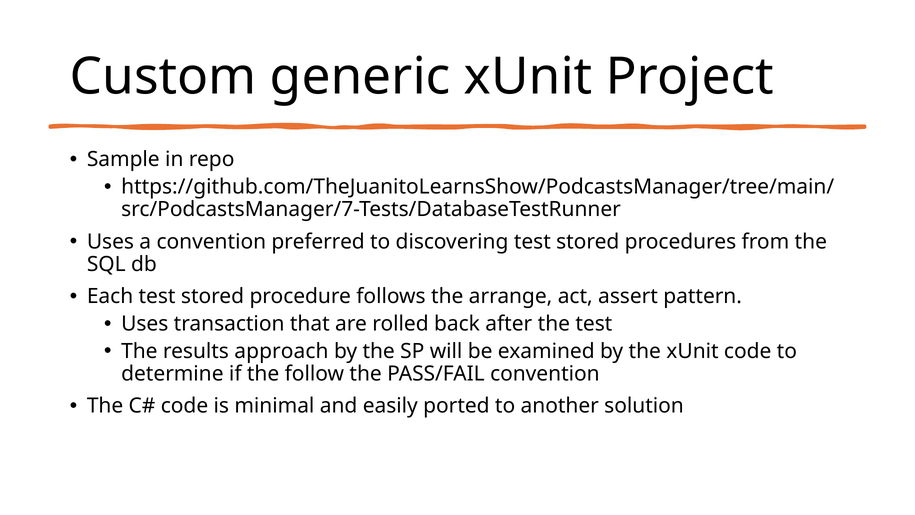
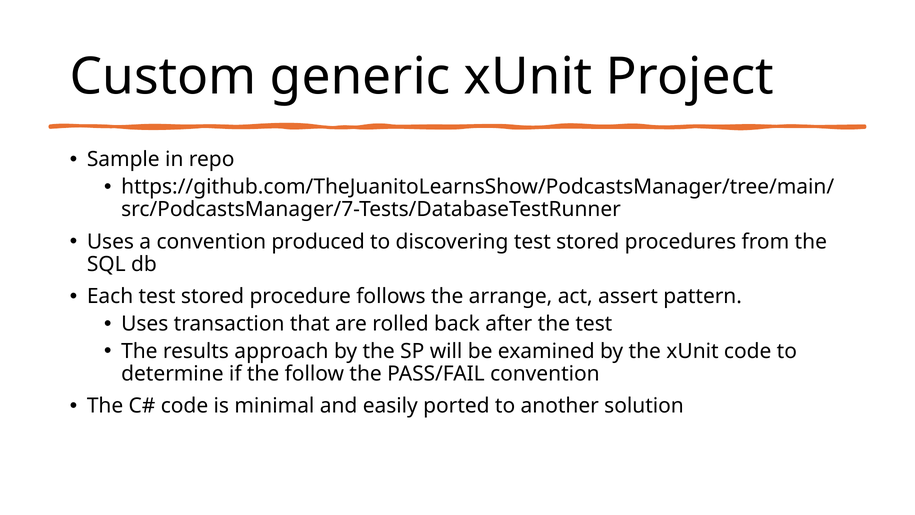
preferred: preferred -> produced (318, 242)
